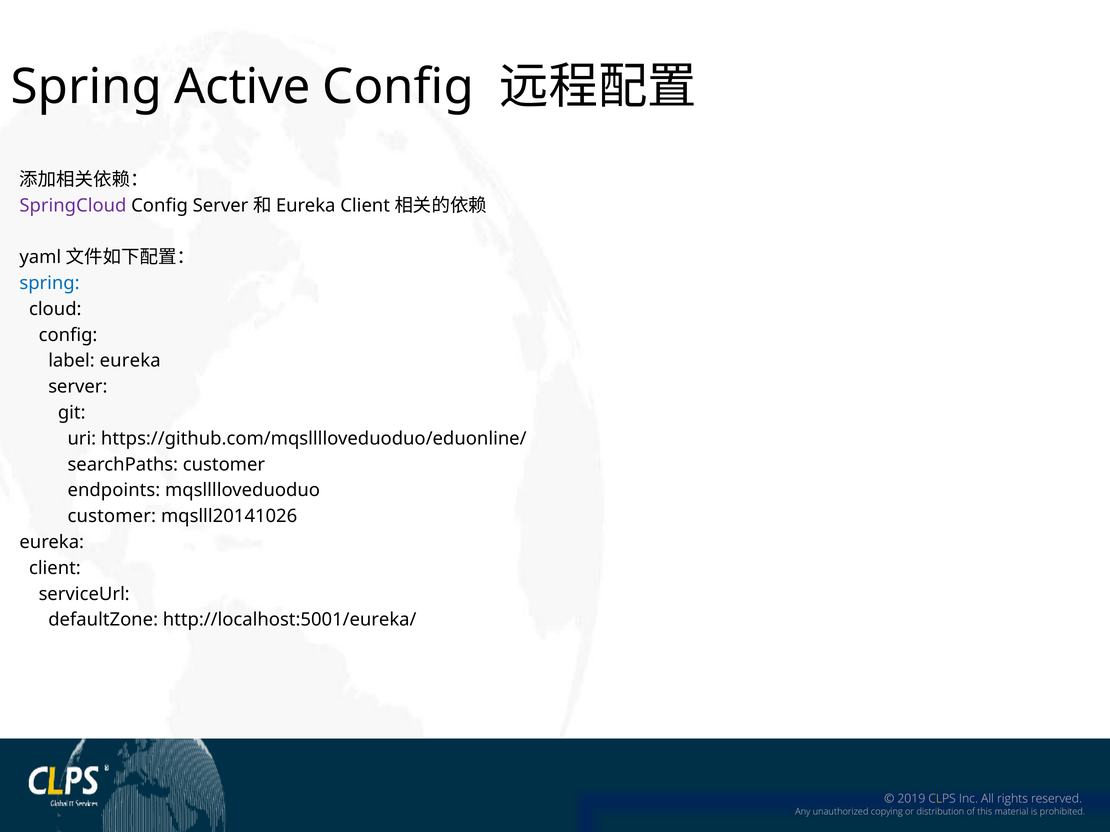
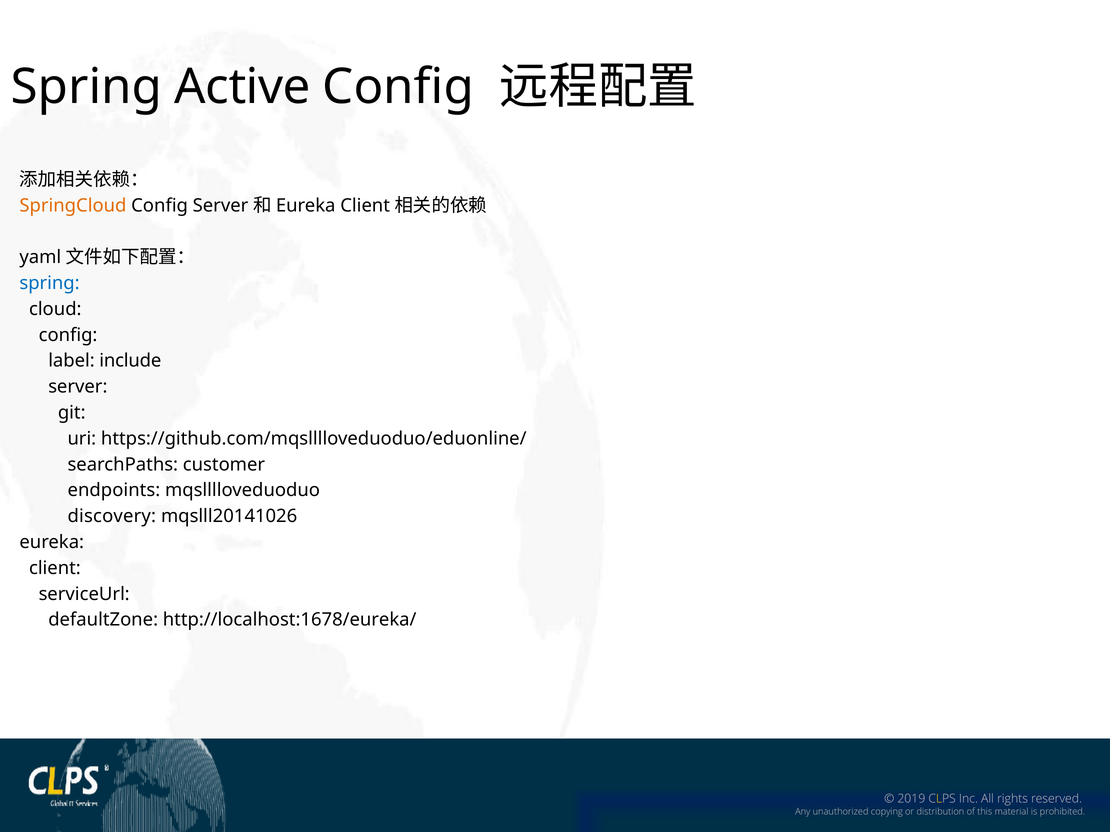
SpringCloud colour: purple -> orange (73, 206)
label eureka: eureka -> include (130, 361)
customer: customer -> discovery (112, 517)
http://localhost:5001/eureka/: http://localhost:5001/eureka/ -> http://localhost:1678/eureka/ (290, 620)
